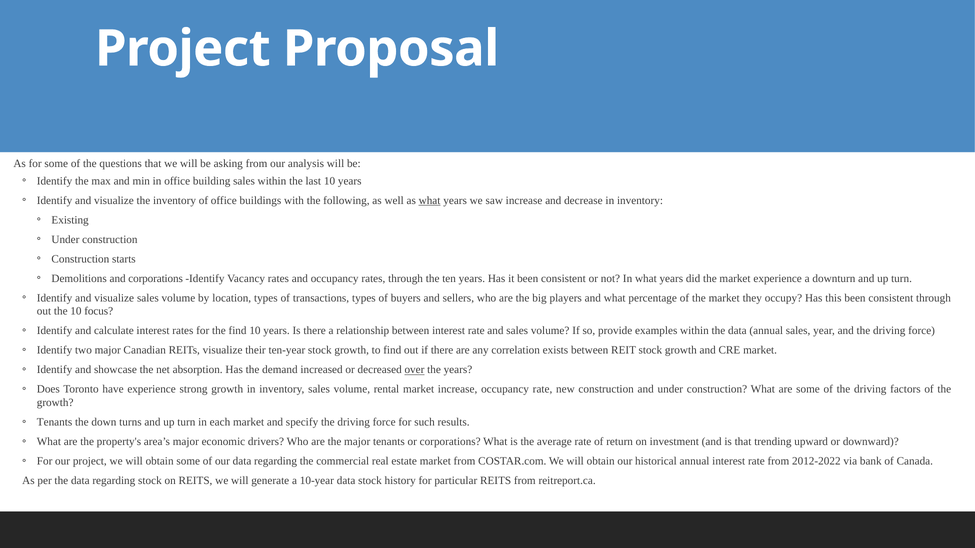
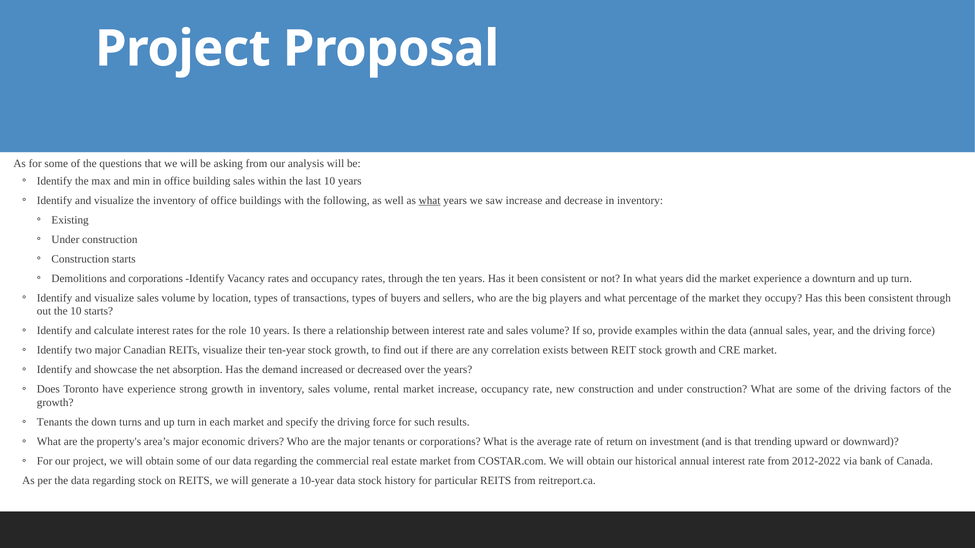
10 focus: focus -> starts (99, 312)
the find: find -> role (237, 331)
over underline: present -> none (414, 370)
